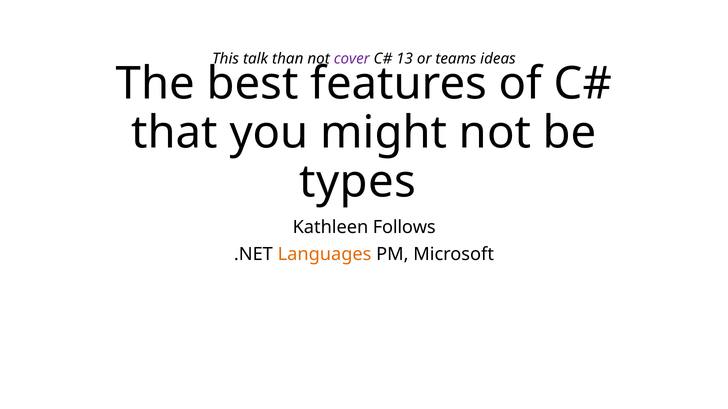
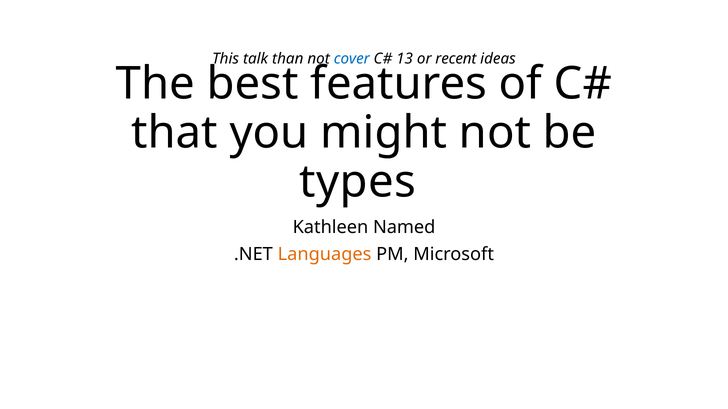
cover colour: purple -> blue (352, 59)
teams: teams -> recent (456, 59)
Follows: Follows -> Named (404, 228)
